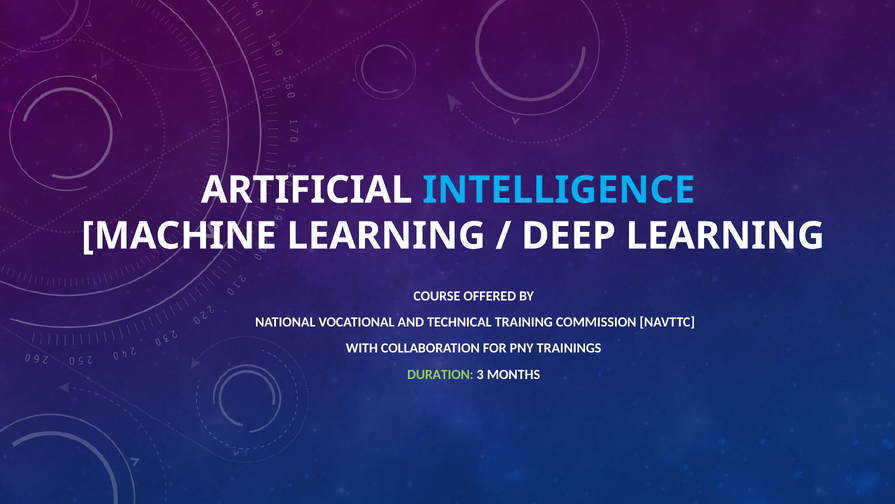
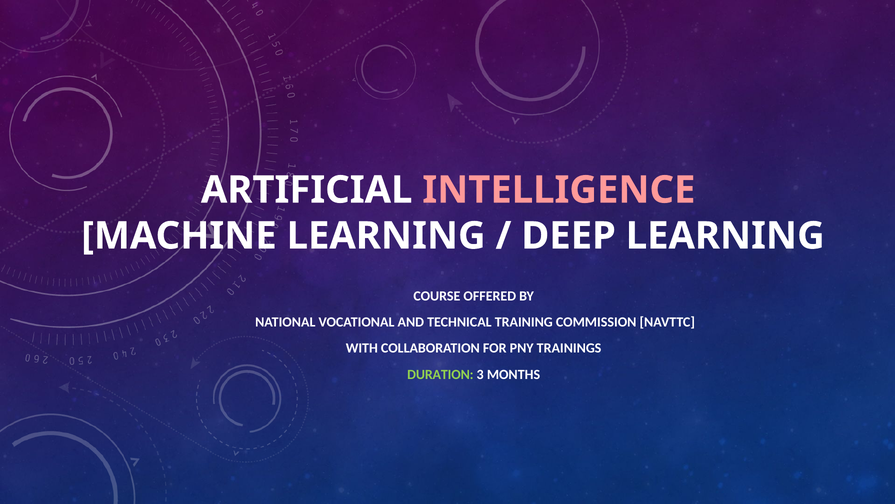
INTELLIGENCE colour: light blue -> pink (559, 190)
